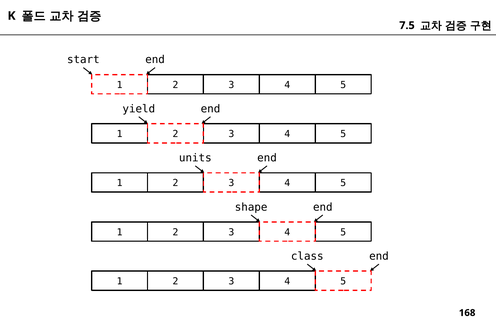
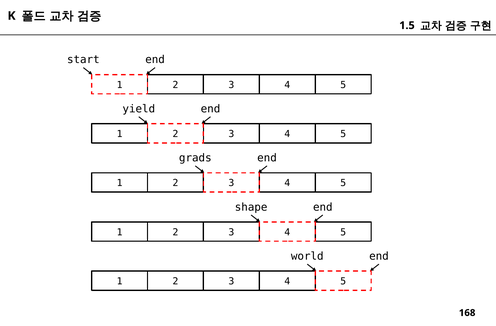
7.5: 7.5 -> 1.5 (407, 25)
units: units -> grads (195, 158)
class: class -> world (307, 256)
